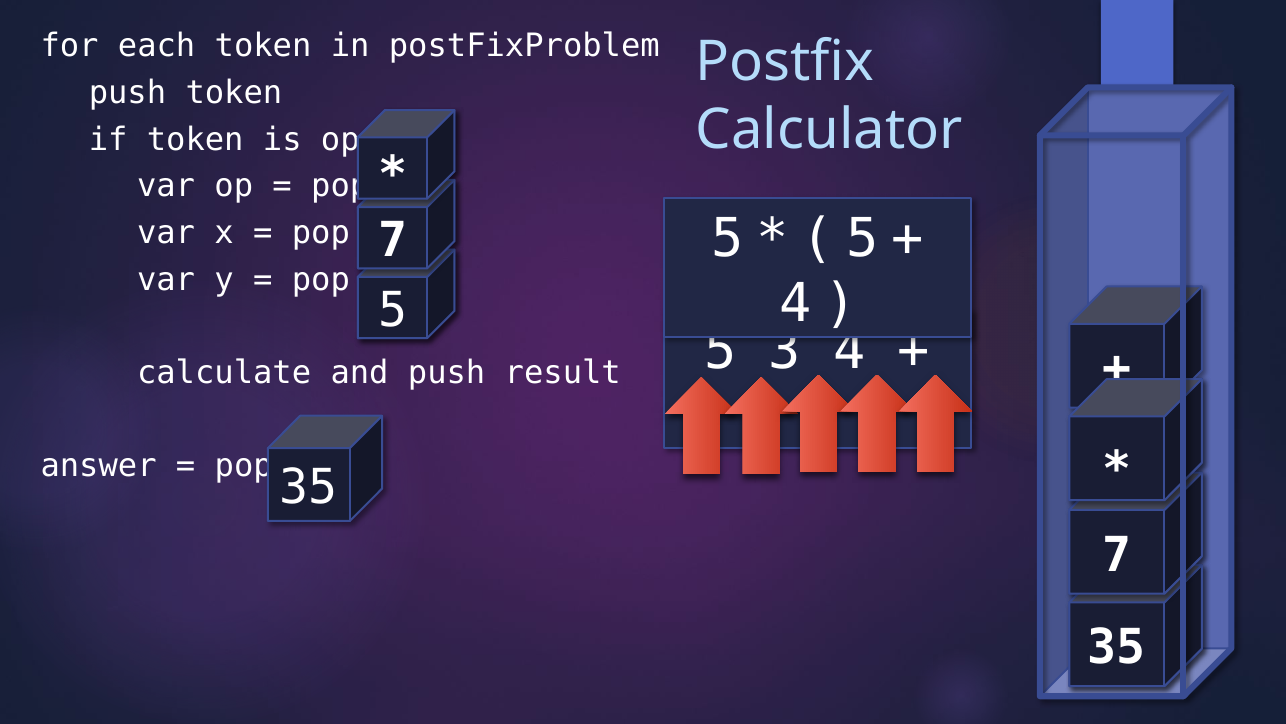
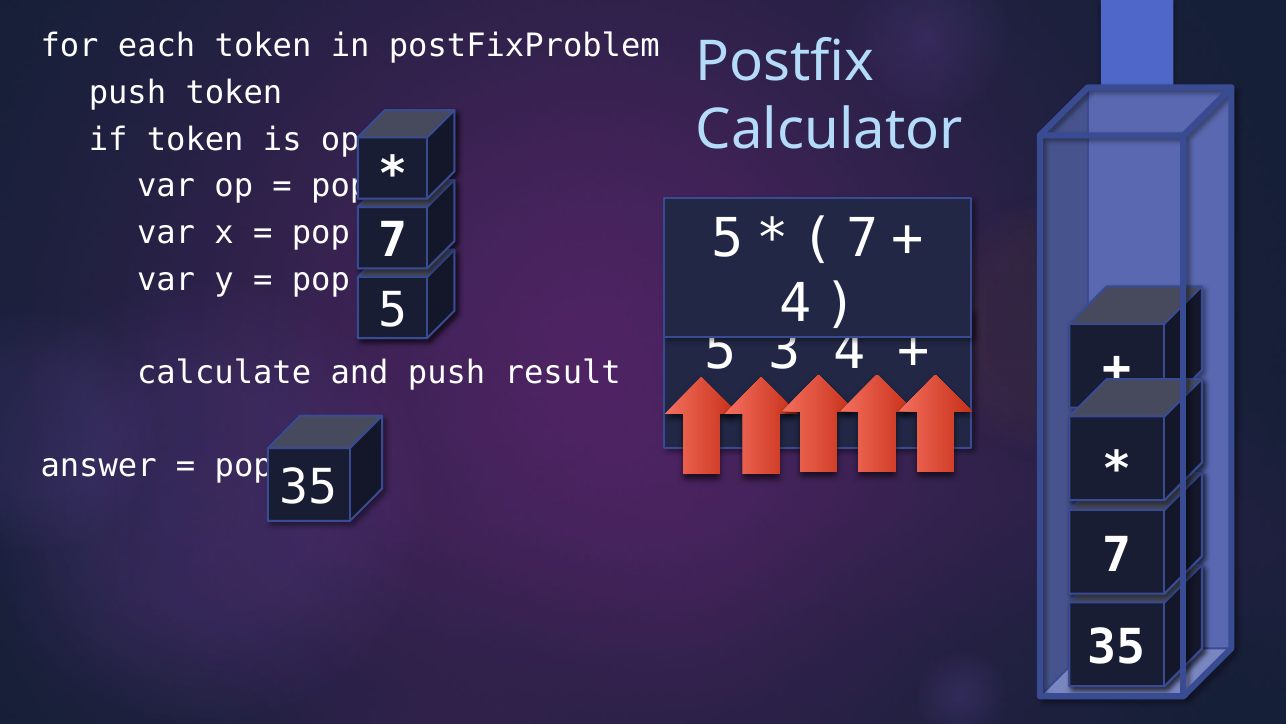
5: 5 -> 7 (863, 239)
